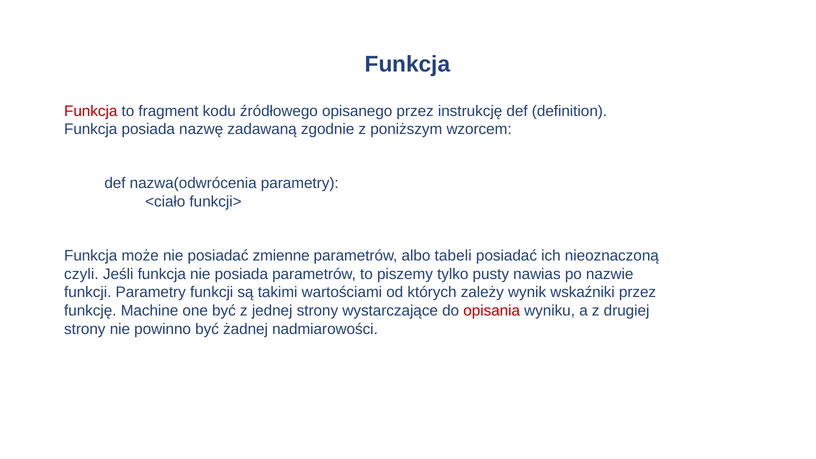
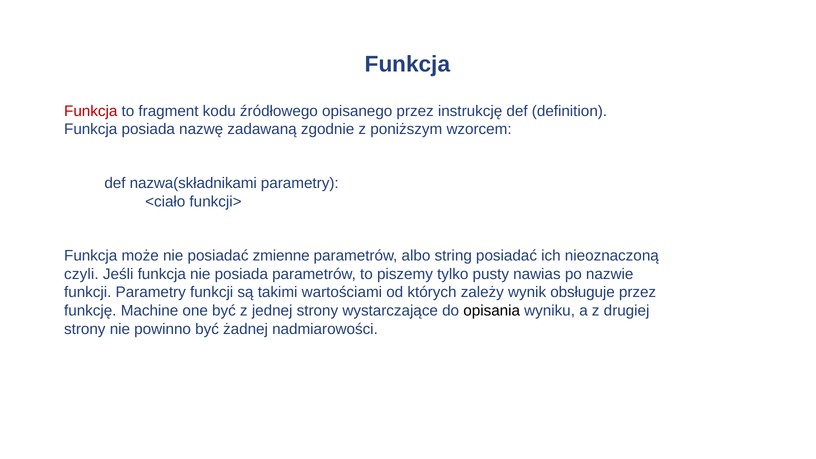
nazwa(odwrócenia: nazwa(odwrócenia -> nazwa(składnikami (193, 183)
tabeli: tabeli -> string (453, 256)
wskaźniki: wskaźniki -> obsługuje (583, 292)
opisania colour: red -> black (492, 311)
